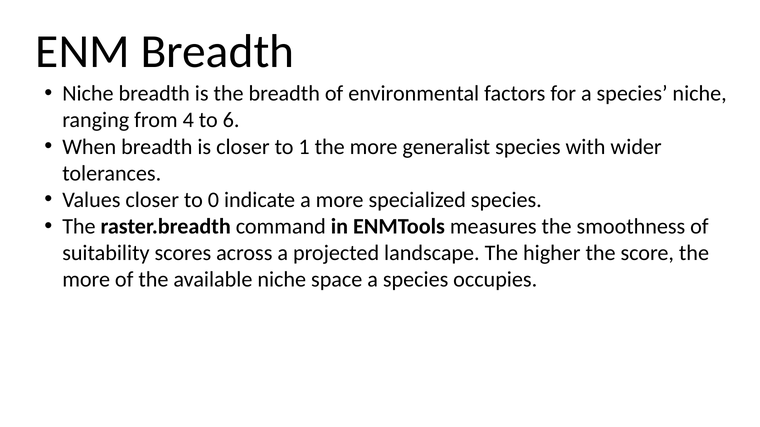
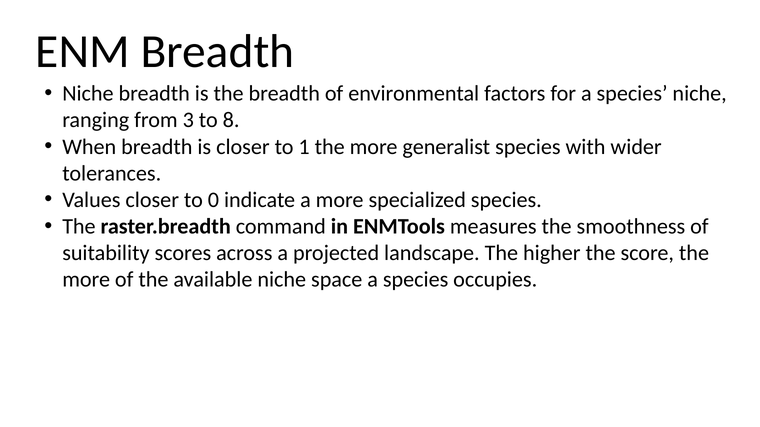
4: 4 -> 3 (188, 120)
6: 6 -> 8 (231, 120)
